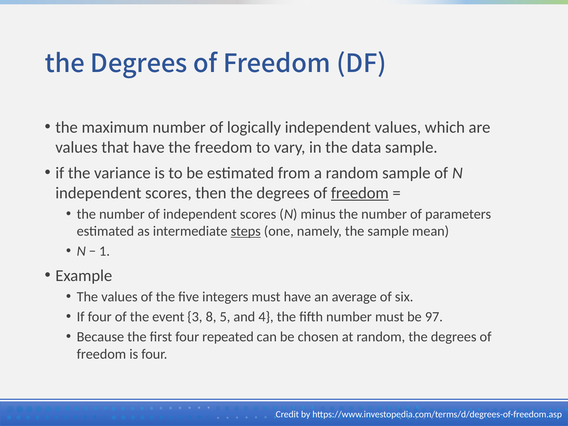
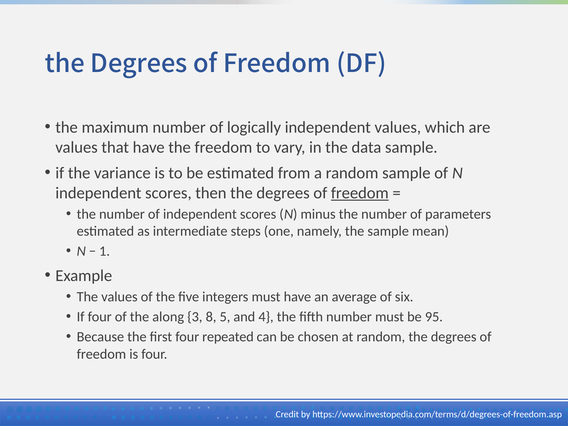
steps underline: present -> none (246, 231)
event: event -> along (168, 317)
97: 97 -> 95 (434, 317)
